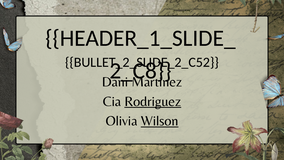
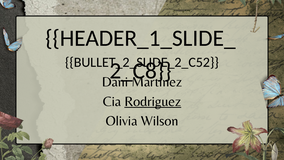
Wilson underline: present -> none (160, 121)
